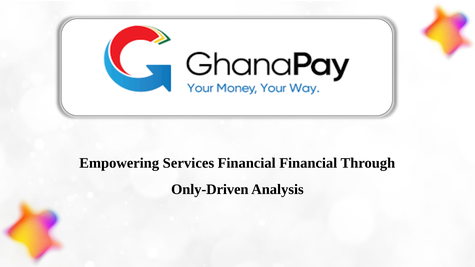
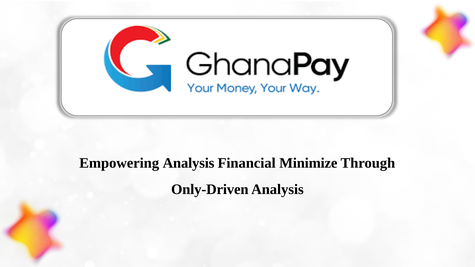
Empowering Services: Services -> Analysis (189, 163)
Financial Financial: Financial -> Minimize (308, 163)
